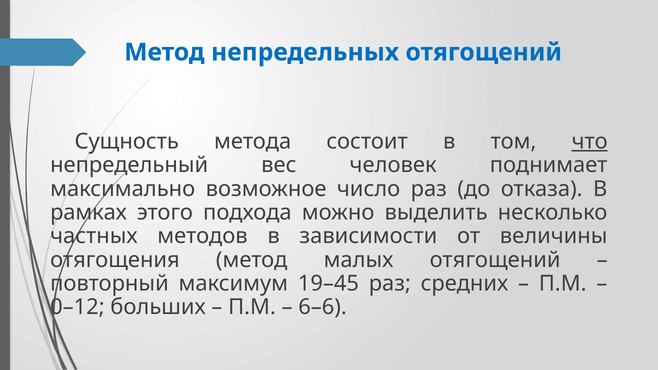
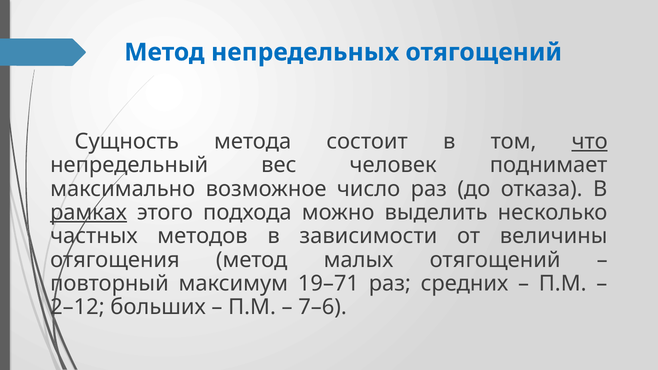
рамках underline: none -> present (89, 213)
19–45: 19–45 -> 19–71 (328, 284)
0–12: 0–12 -> 2–12 (77, 307)
6–6: 6–6 -> 7–6 (323, 307)
